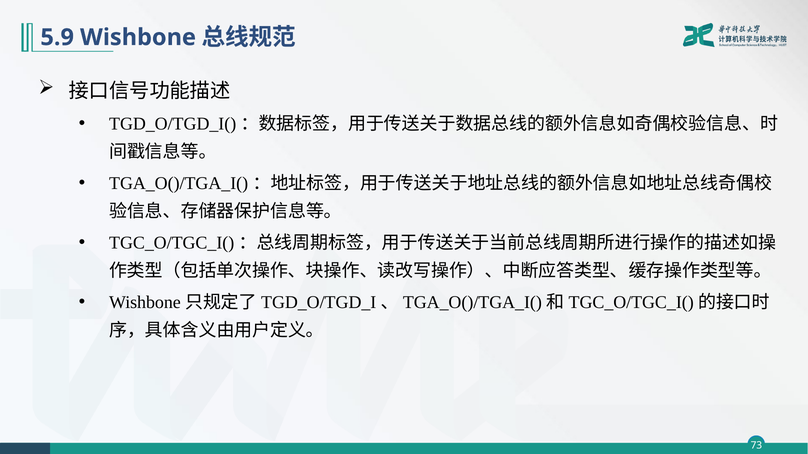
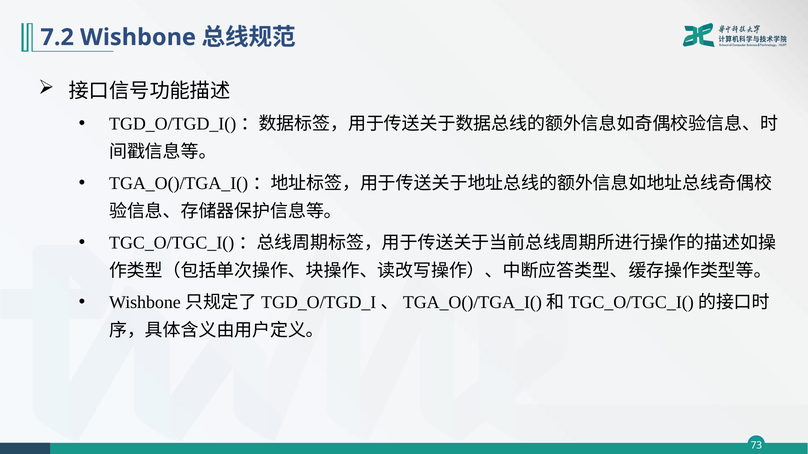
5.9: 5.9 -> 7.2 (57, 37)
